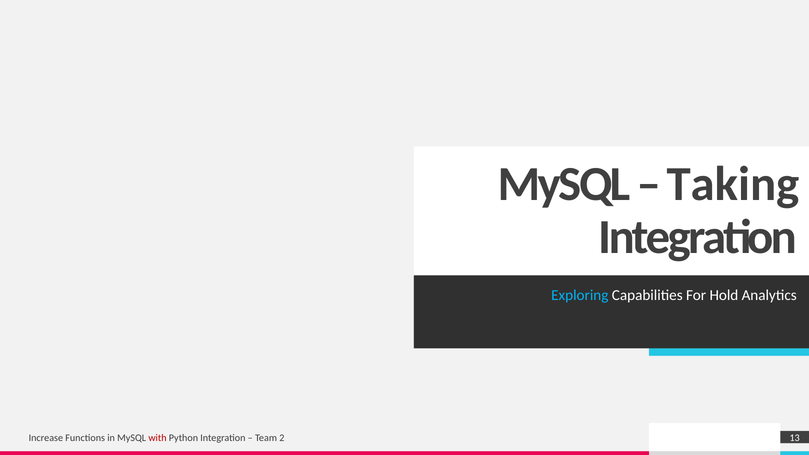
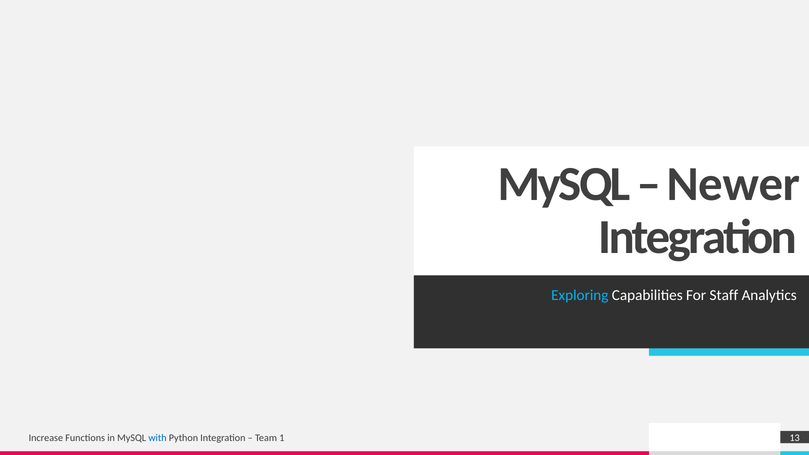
Taking: Taking -> Newer (733, 184)
Hold: Hold -> Staff (724, 295)
with colour: red -> blue (157, 438)
2: 2 -> 1 (282, 438)
